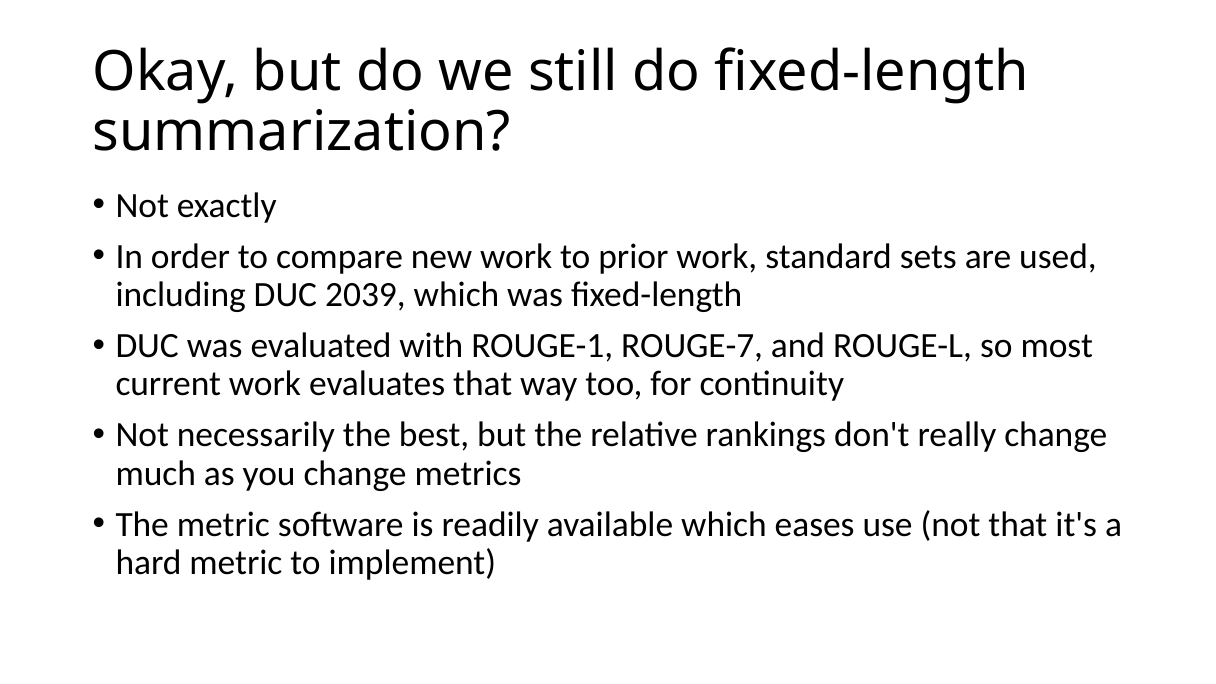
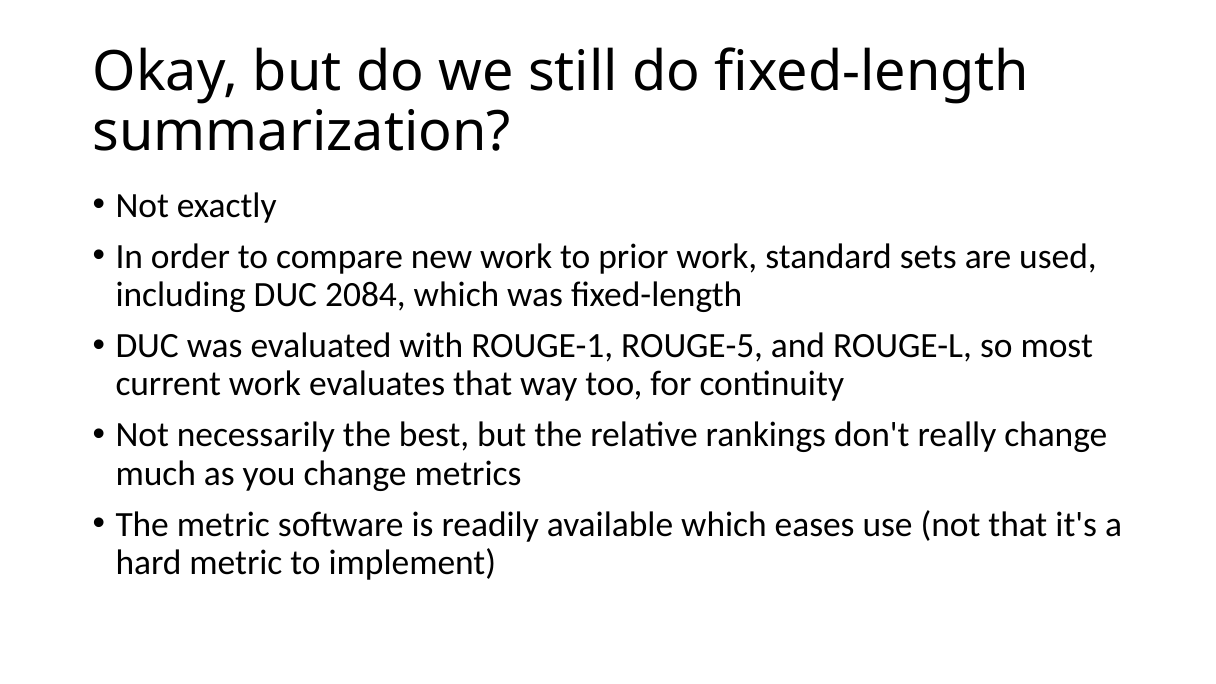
2039: 2039 -> 2084 (365, 295)
ROUGE-7: ROUGE-7 -> ROUGE-5 (692, 346)
